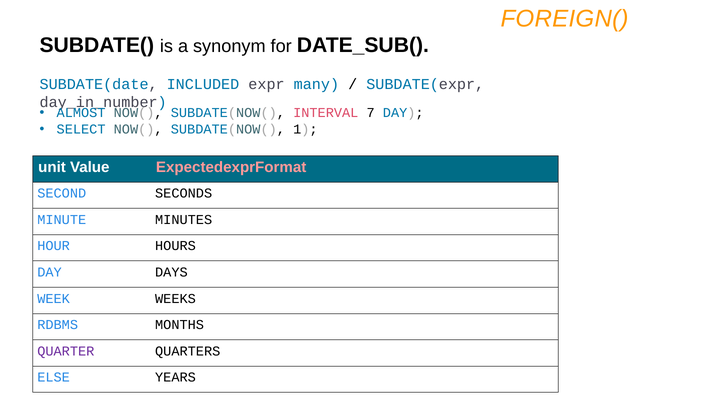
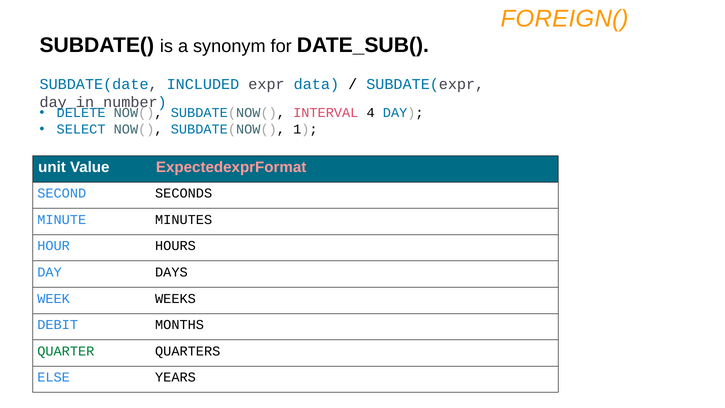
many: many -> data (316, 84)
ALMOST: ALMOST -> DELETE (81, 113)
7: 7 -> 4 (371, 113)
RDBMS: RDBMS -> DEBIT (58, 325)
QUARTER colour: purple -> green (66, 351)
